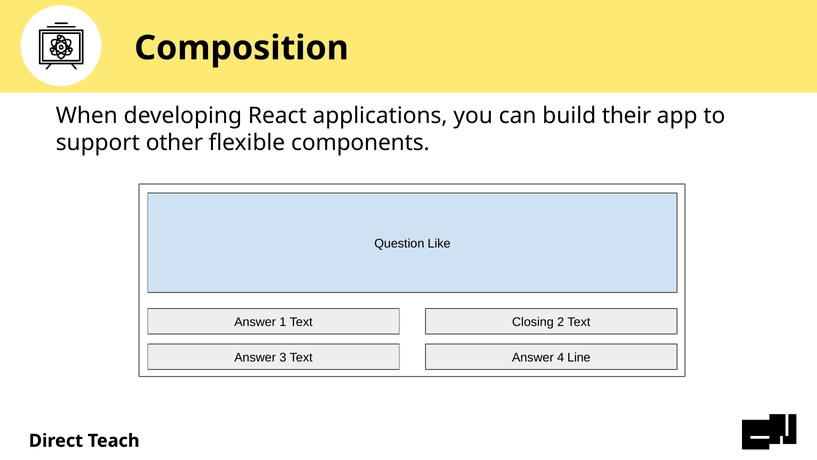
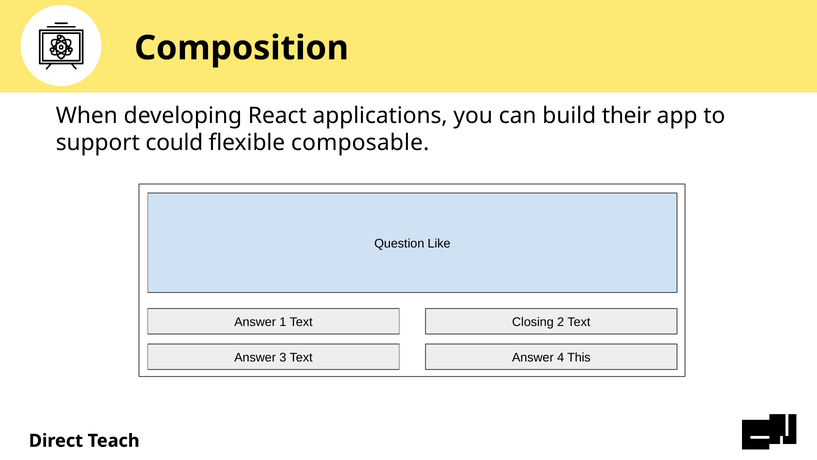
other: other -> could (174, 143)
components: components -> composable (360, 143)
Line: Line -> This (579, 357)
